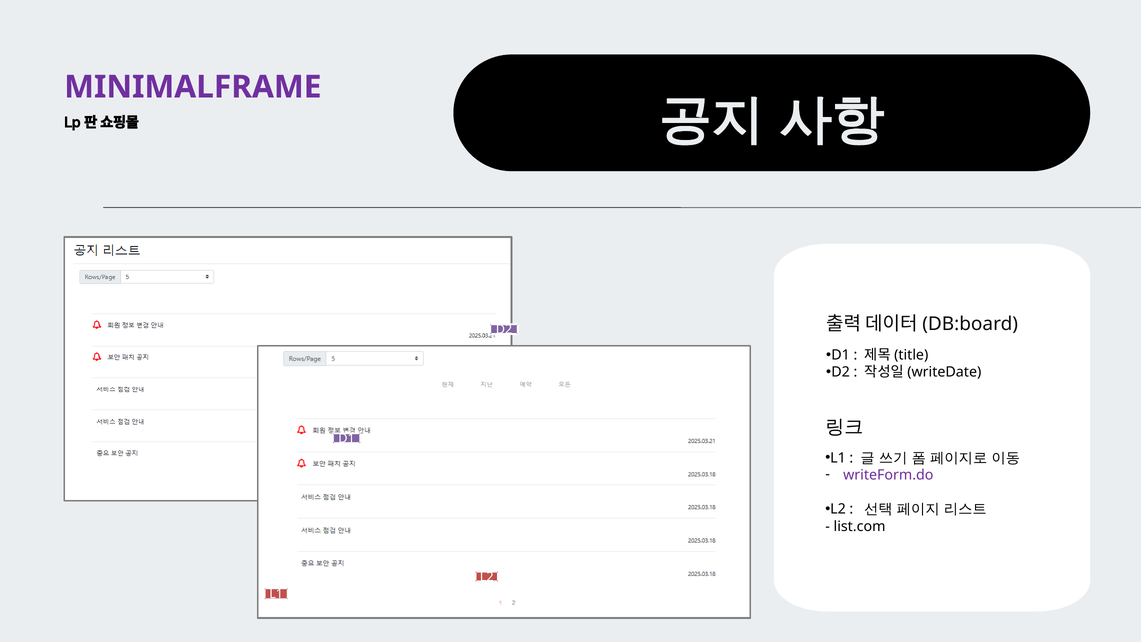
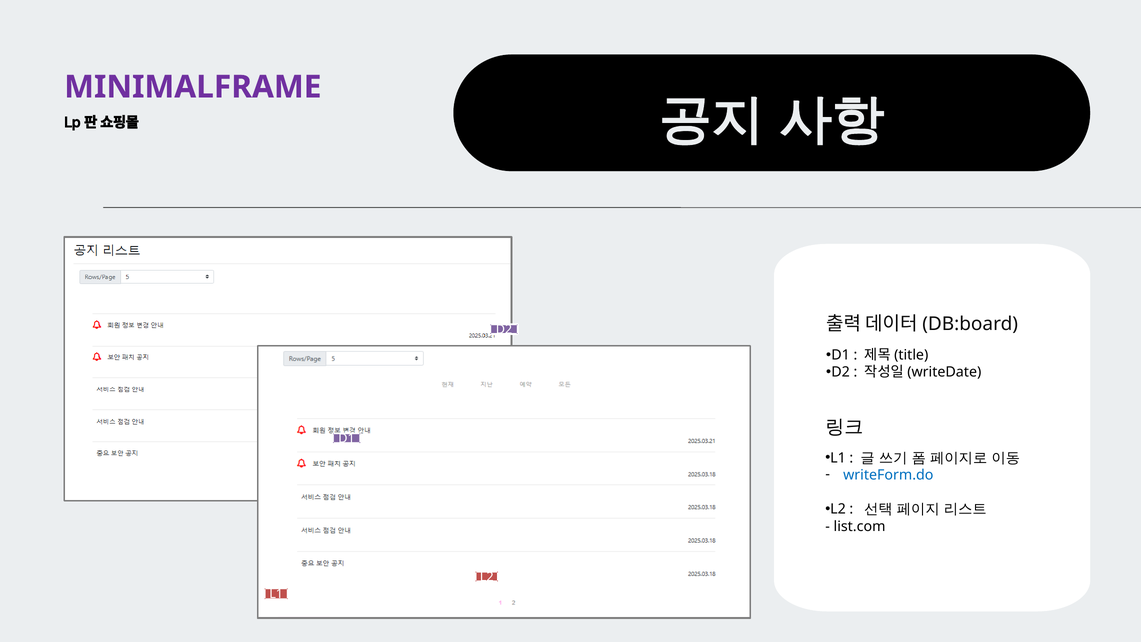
writeForm.do colour: purple -> blue (888, 475)
